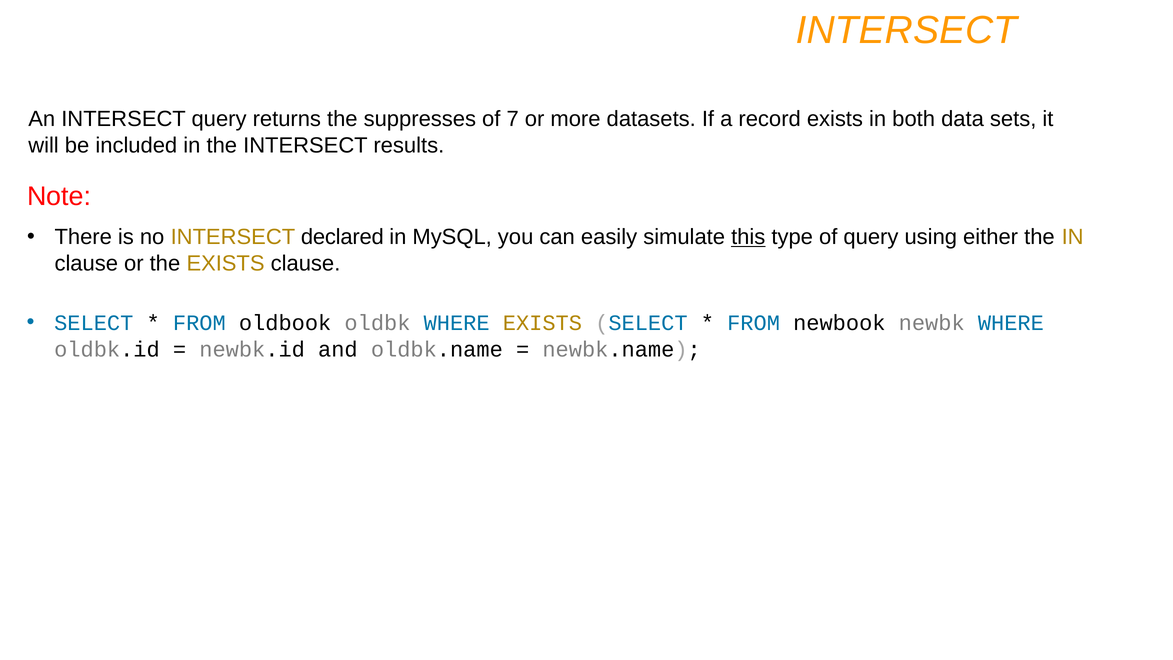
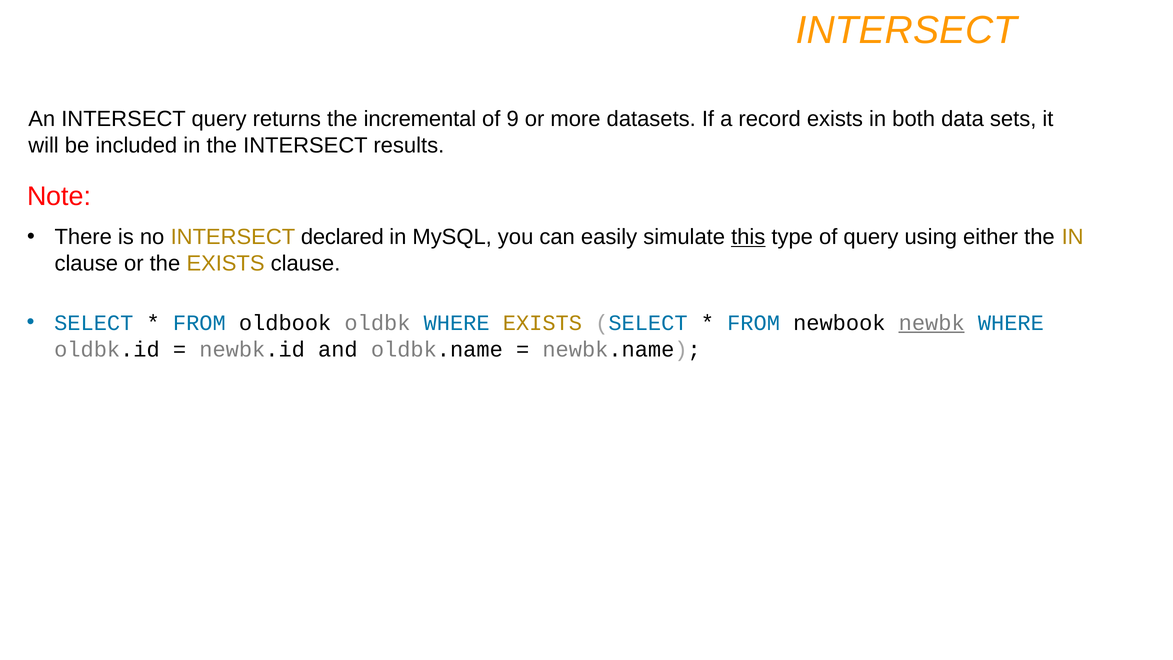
suppresses: suppresses -> incremental (420, 119)
7: 7 -> 9 (513, 119)
newbk underline: none -> present (932, 323)
